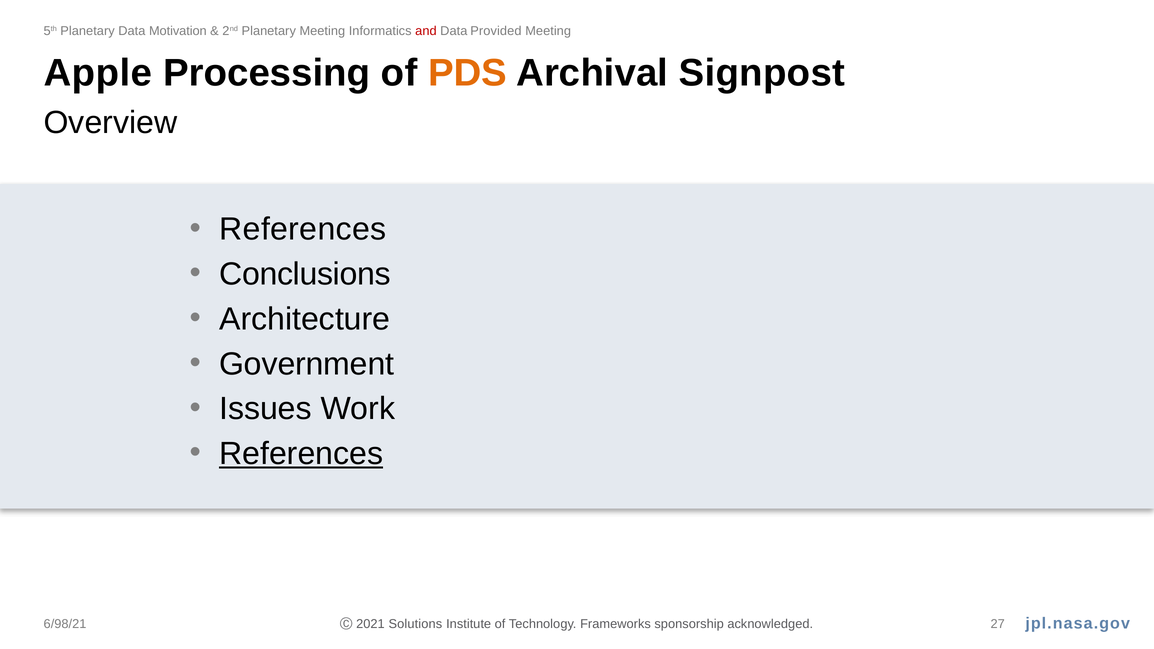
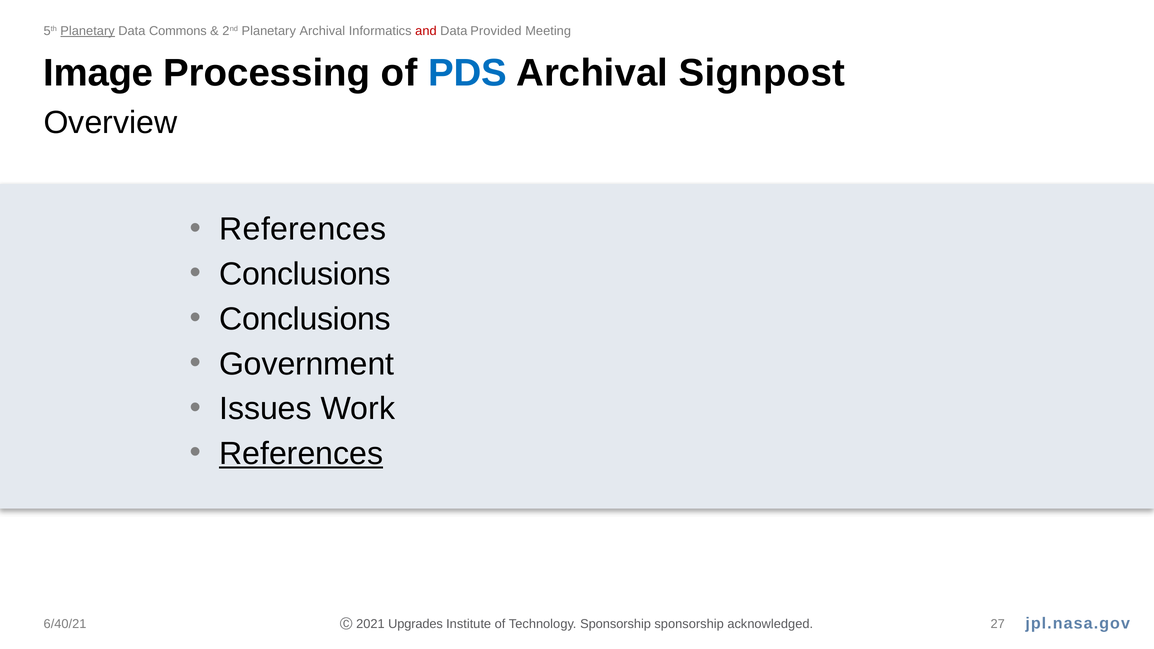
Planetary underline: none -> present (88, 31)
Motivation: Motivation -> Commons (178, 31)
Planetary Meeting: Meeting -> Archival (322, 31)
Apple: Apple -> Image (98, 73)
PDS colour: orange -> blue (468, 73)
Architecture: Architecture -> Conclusions (305, 319)
6/98/21: 6/98/21 -> 6/40/21 (65, 624)
Solutions: Solutions -> Upgrades (415, 624)
Technology Frameworks: Frameworks -> Sponsorship (616, 624)
